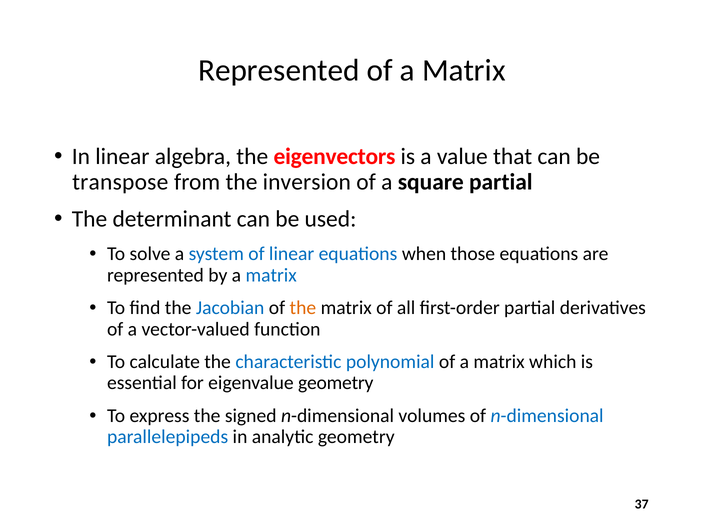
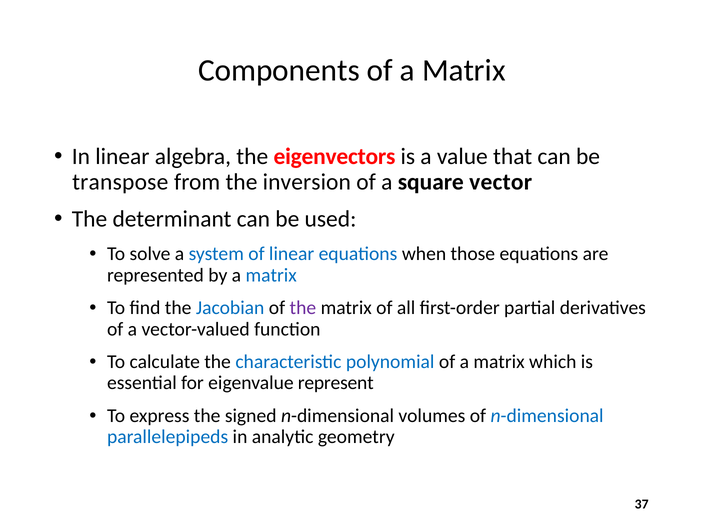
Represented: Represented -> Components (279, 70)
square partial: partial -> vector (501, 182)
the colour: orange -> purple (303, 308)
eigenvalue geometry: geometry -> represent (336, 383)
